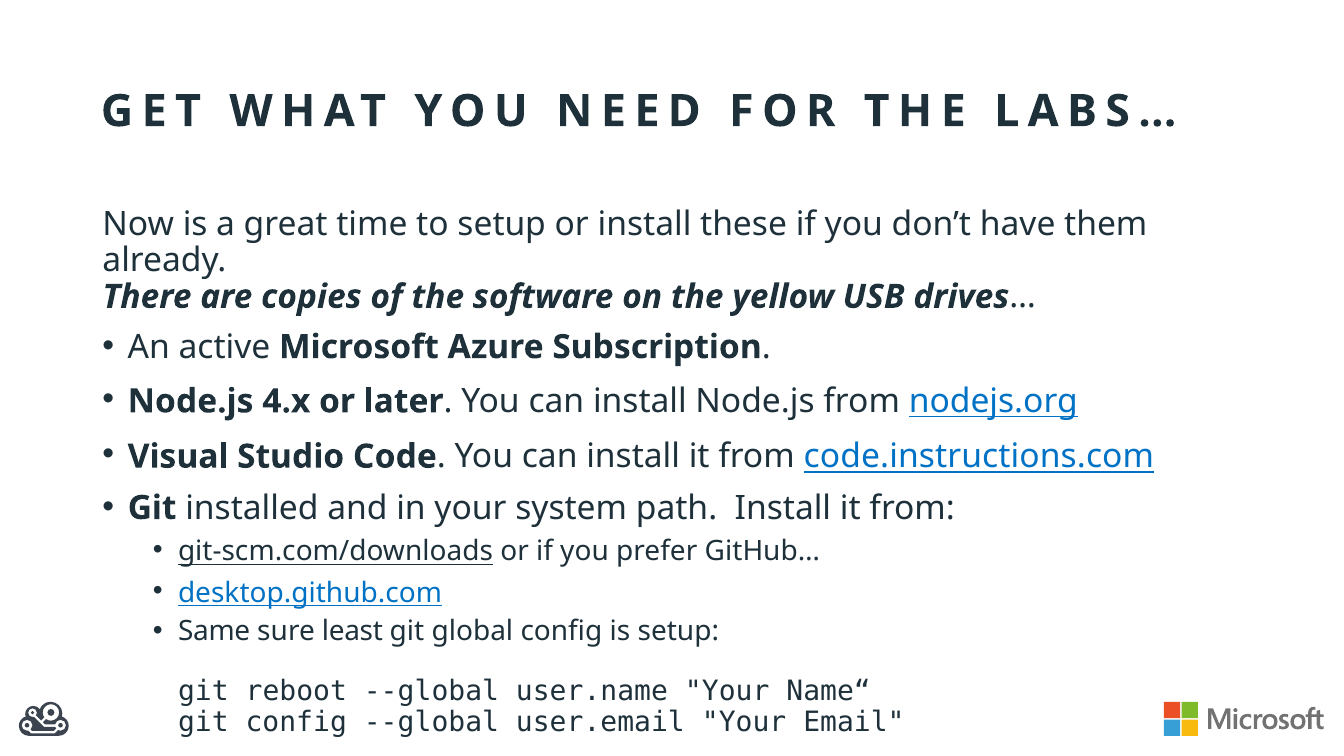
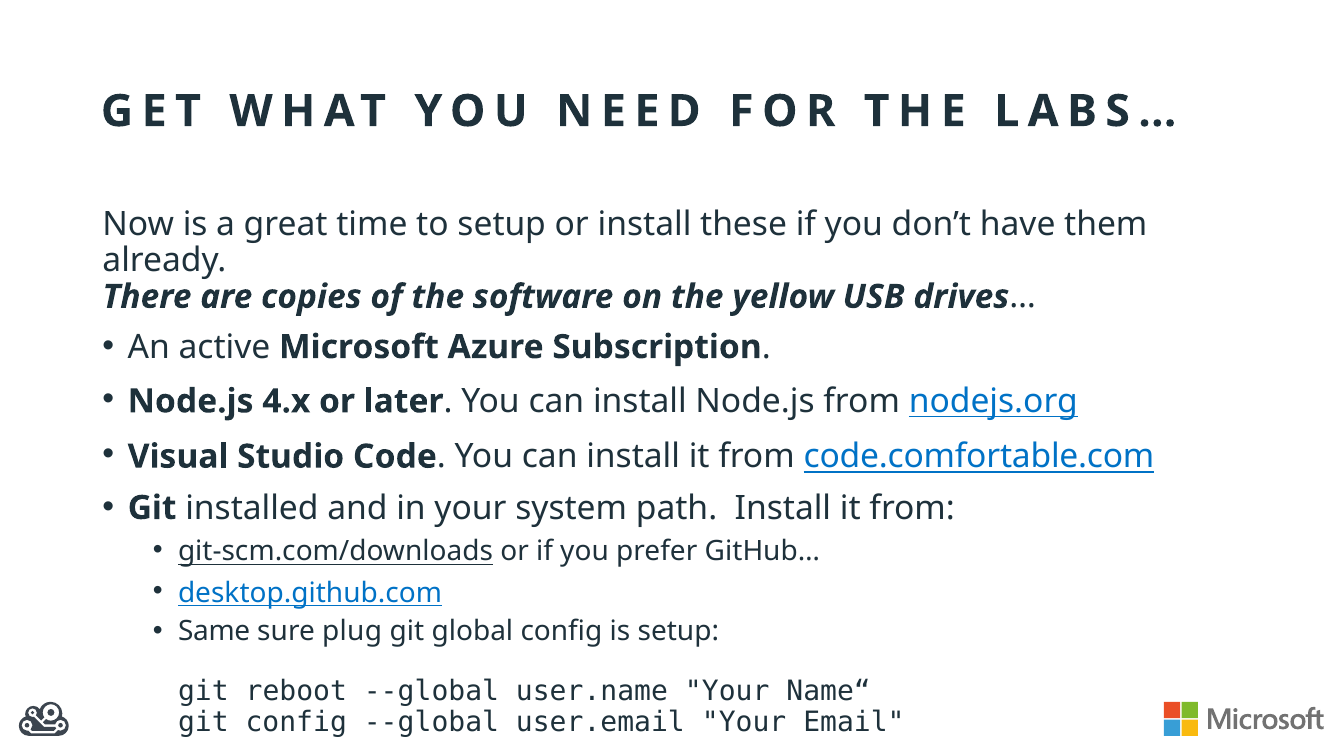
code.instructions.com: code.instructions.com -> code.comfortable.com (979, 457)
least: least -> plug (352, 631)
